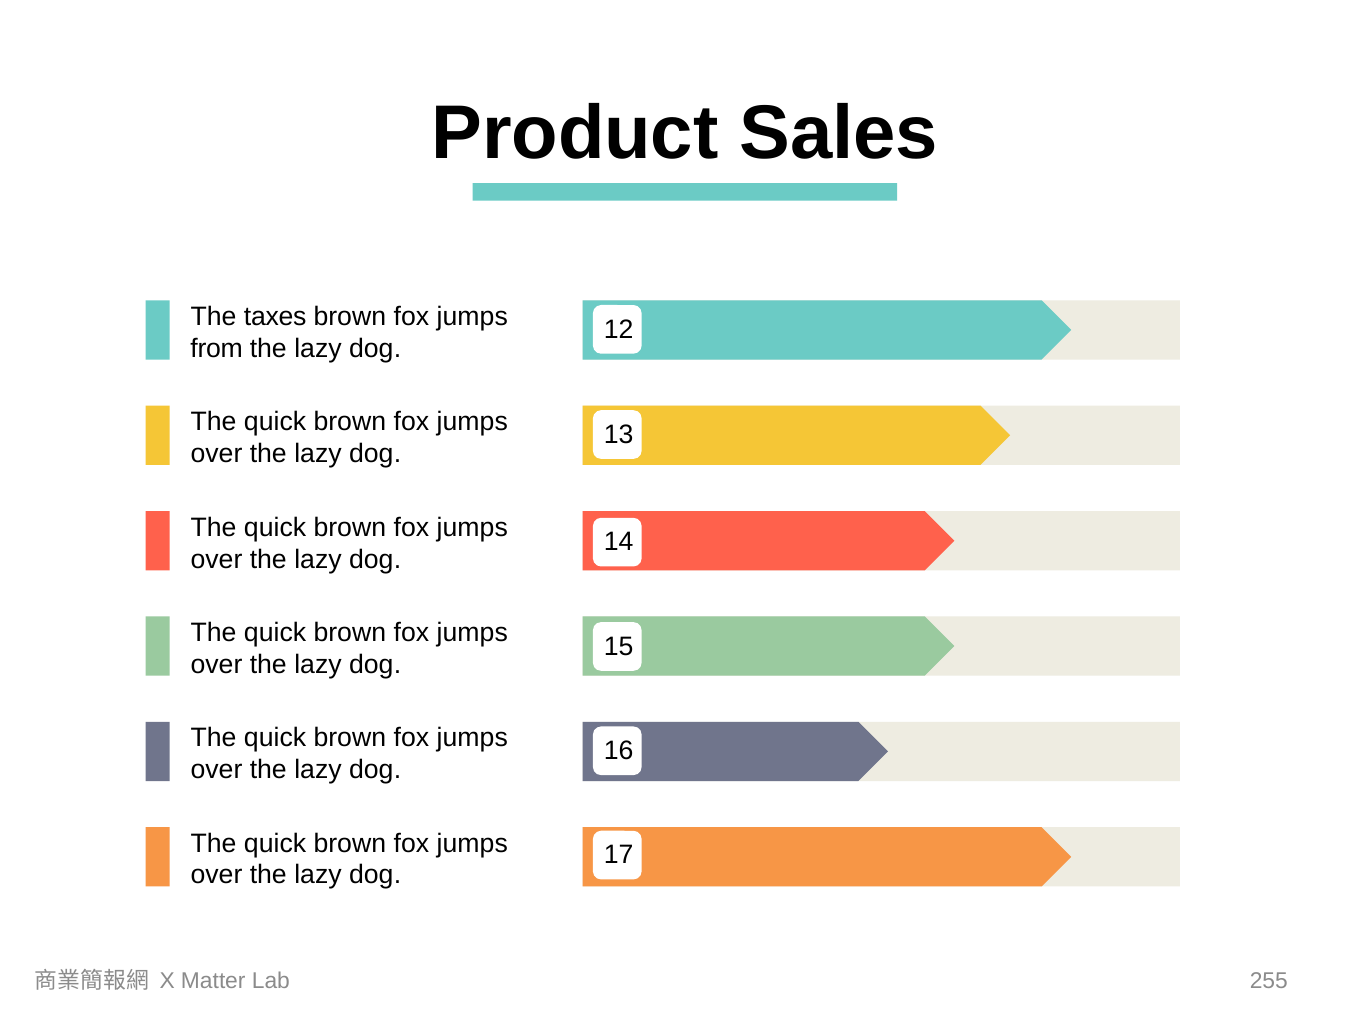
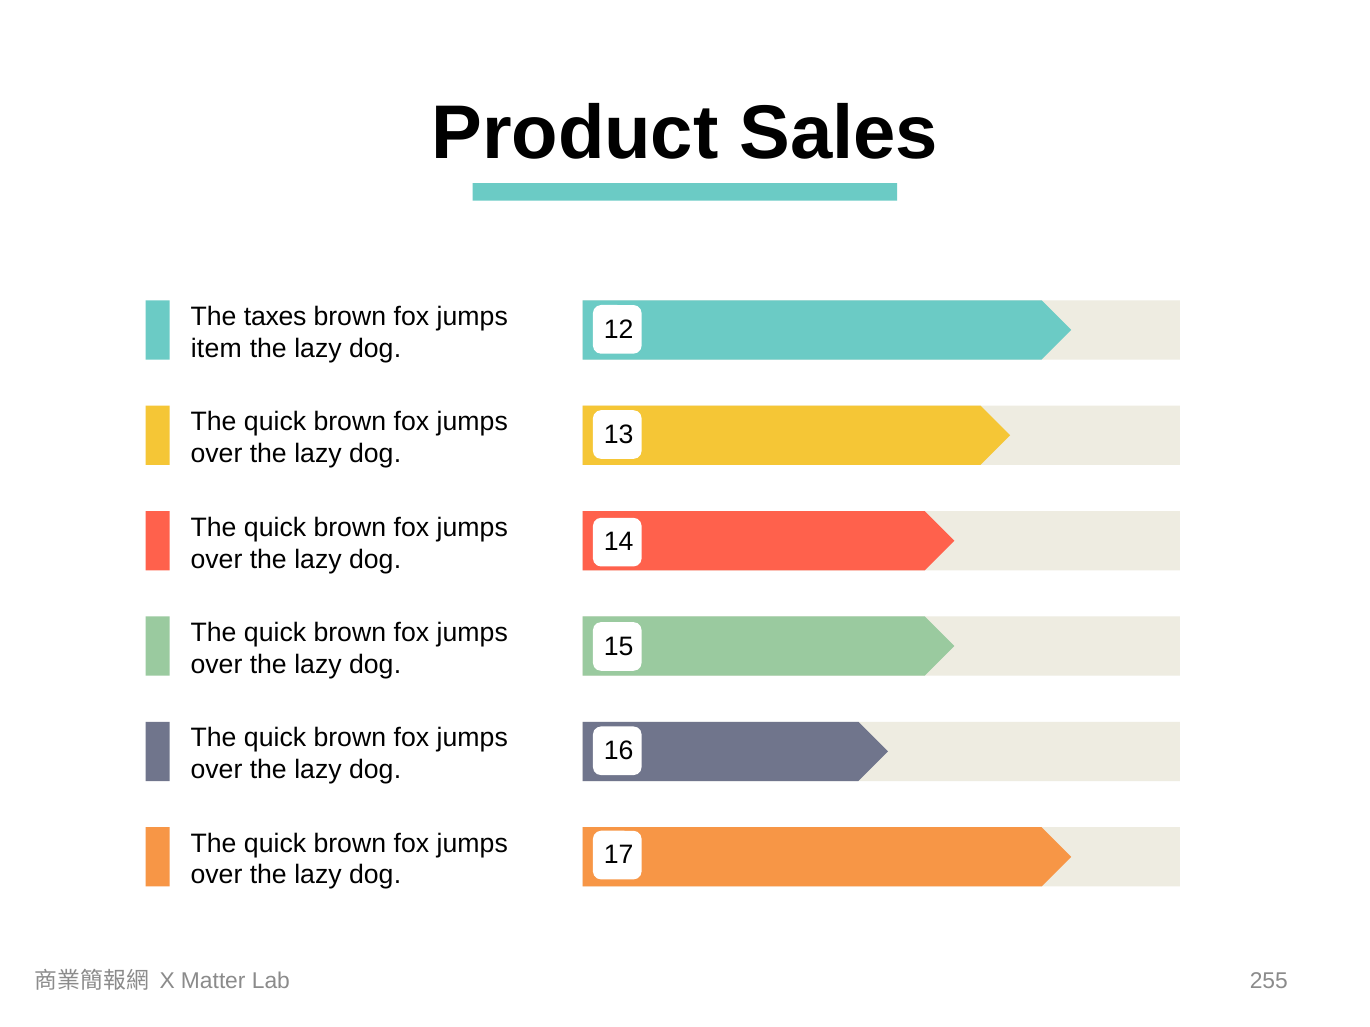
from: from -> item (216, 349)
